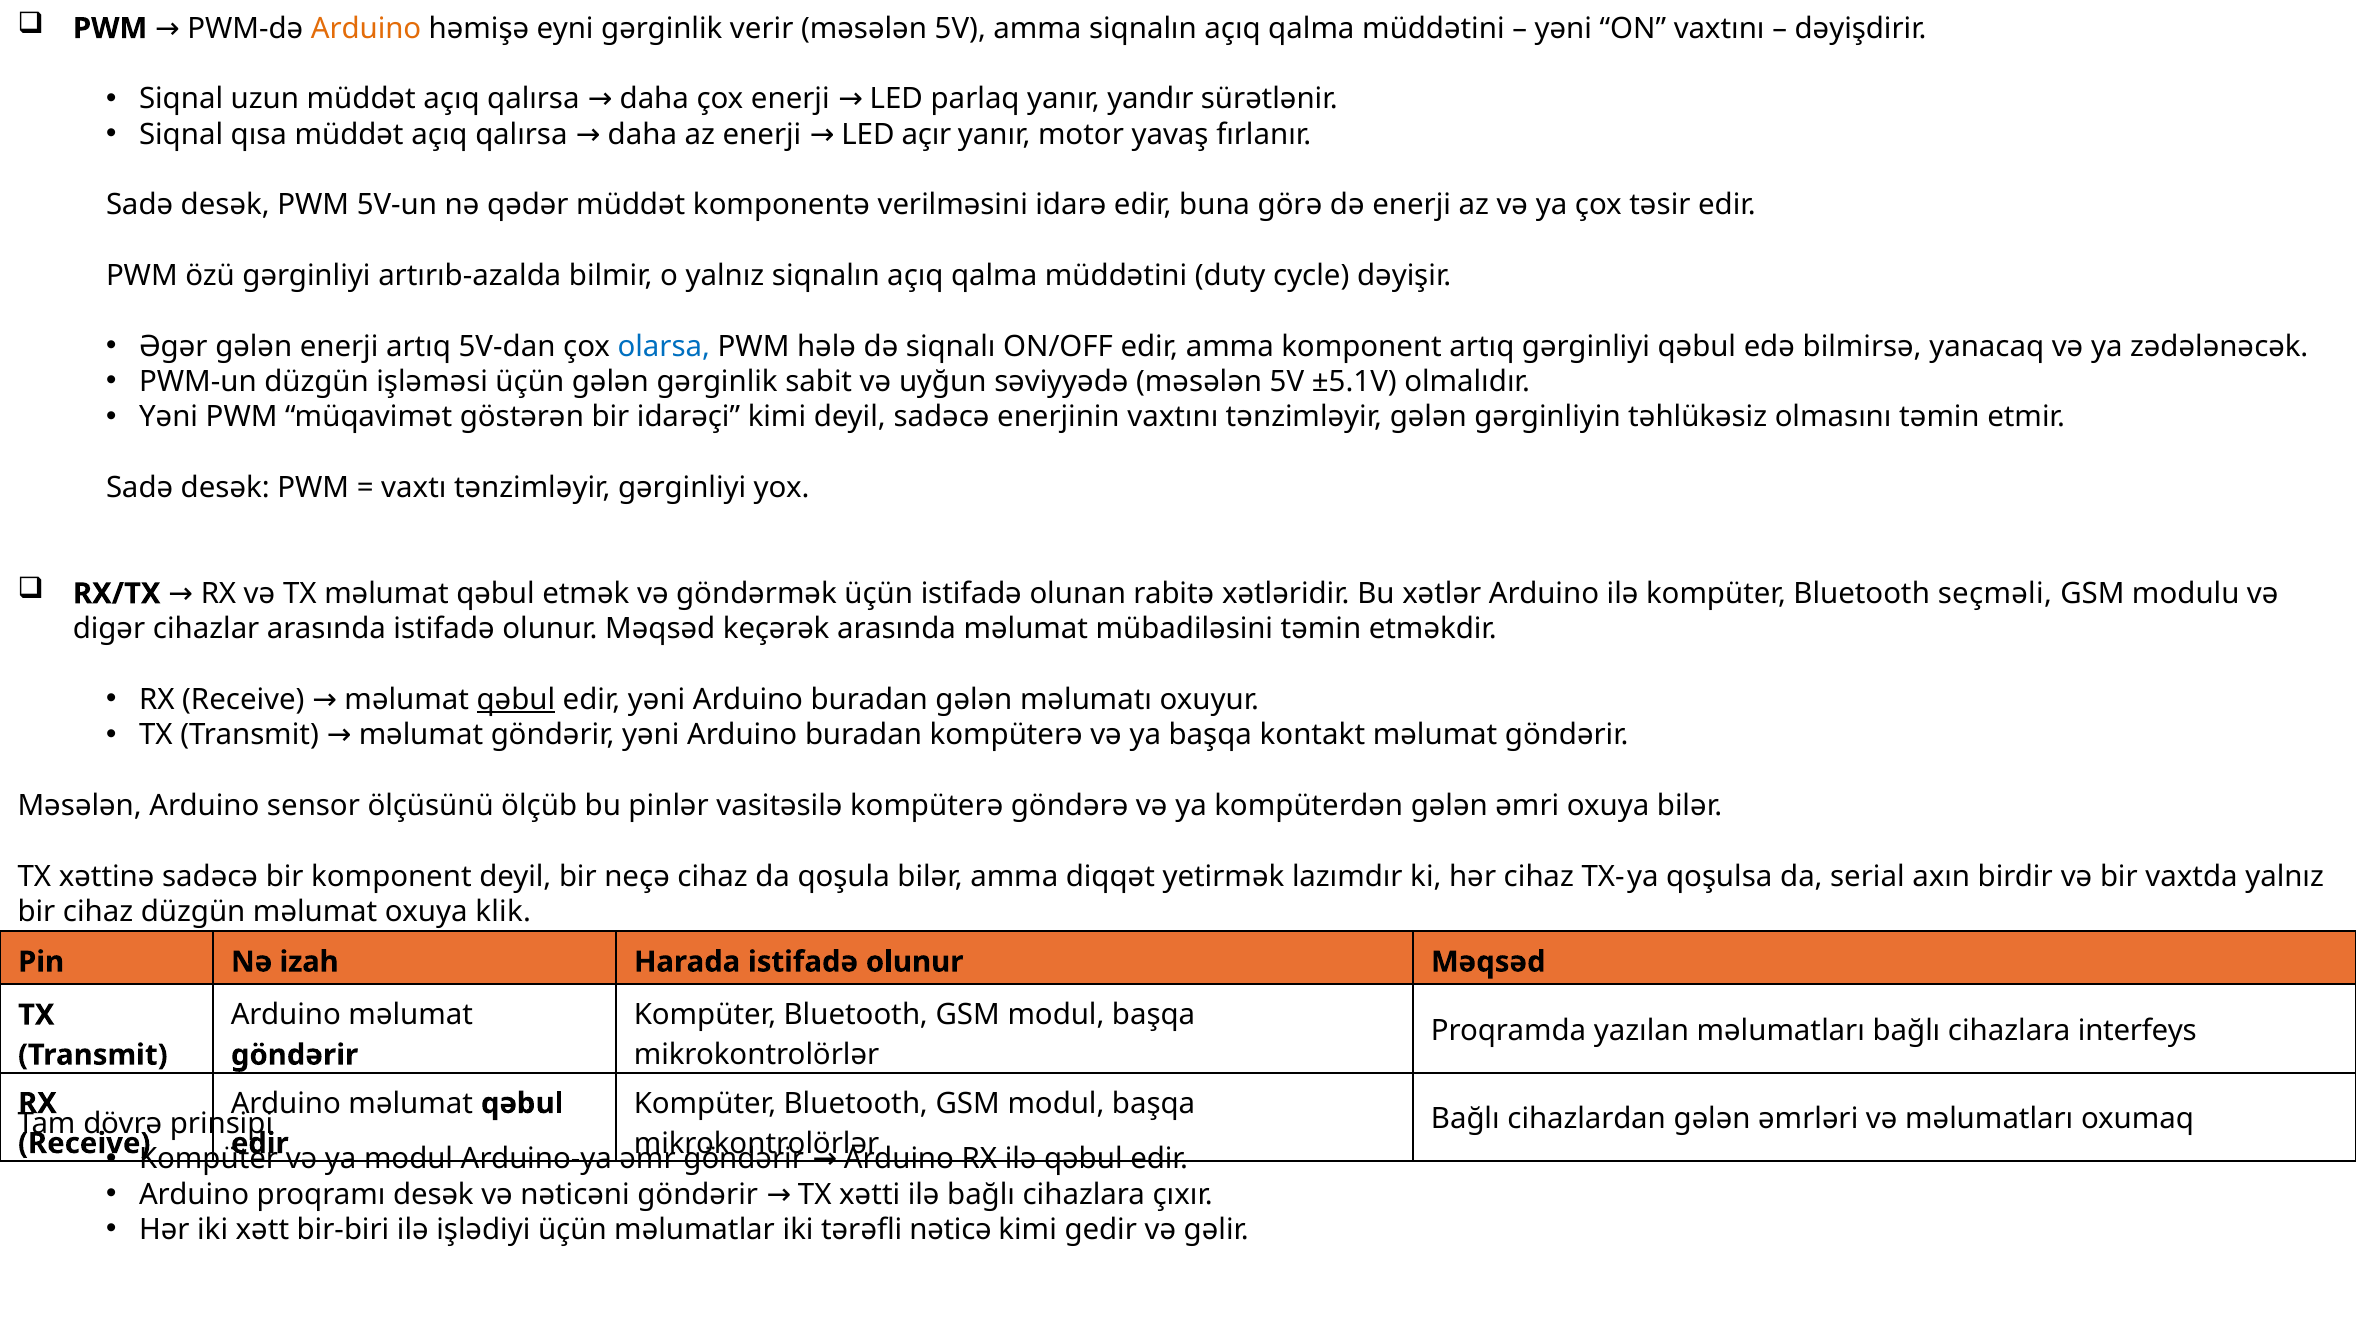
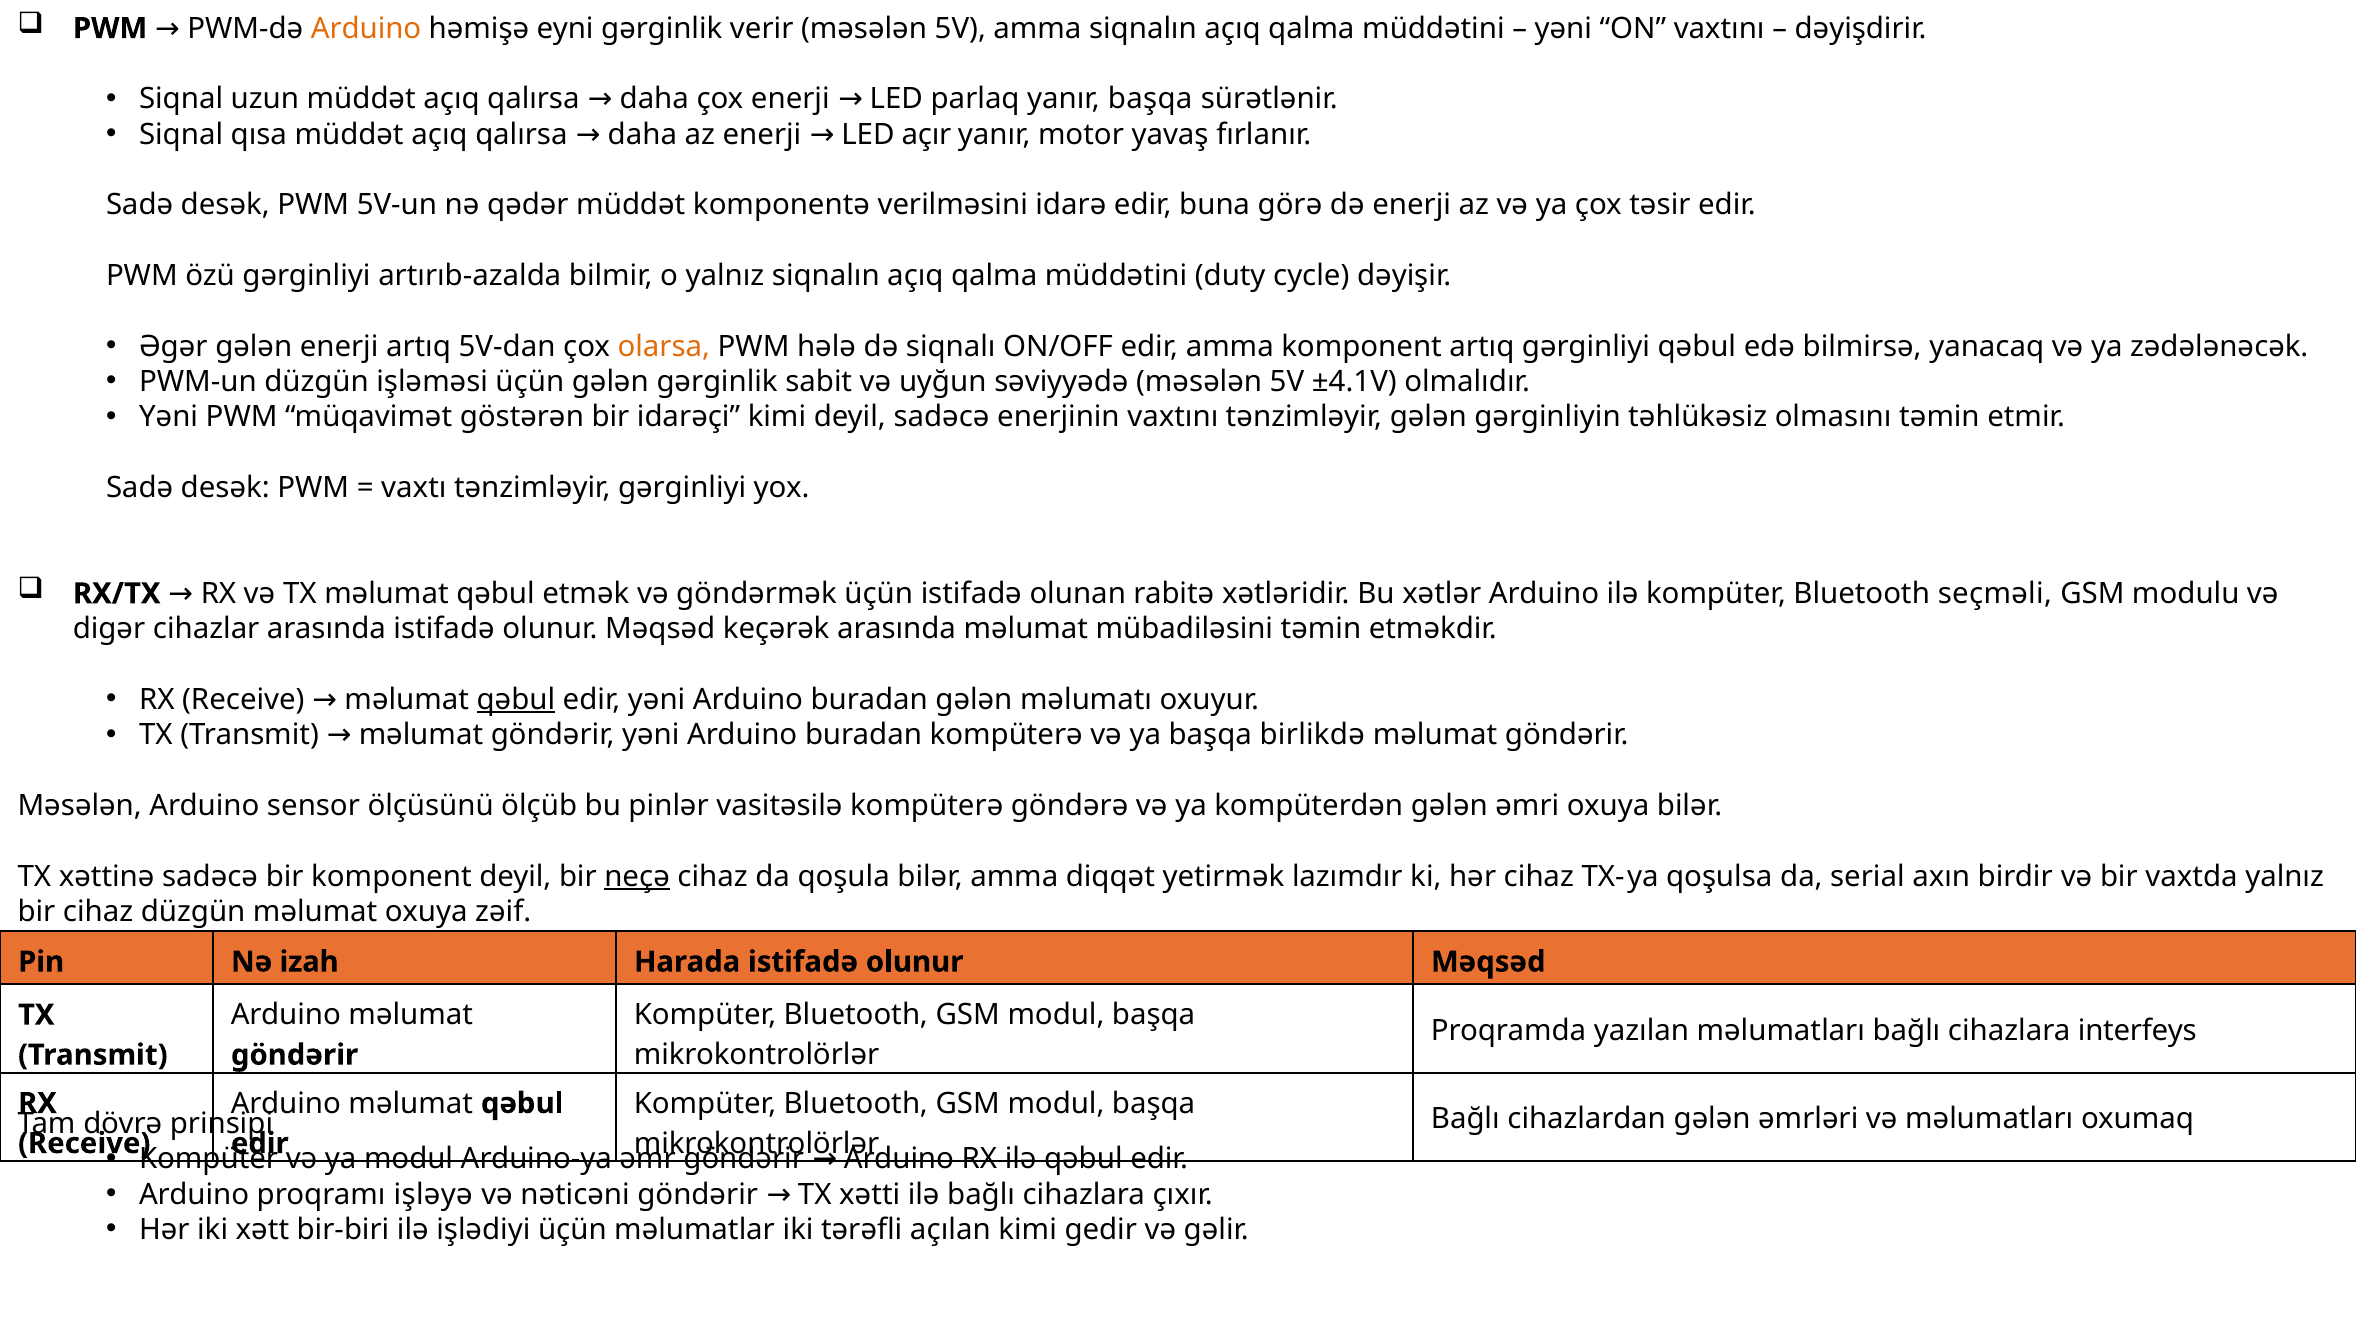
yanır yandır: yandır -> başqa (1150, 99)
olarsa colour: blue -> orange (664, 346)
±5.1V: ±5.1V -> ±4.1V (1354, 382)
kontakt: kontakt -> birlikdə (1312, 735)
neçə underline: none -> present (637, 876)
klik: klik -> zəif (503, 912)
proqramı desək: desək -> işləyə (433, 1195)
nəticə: nəticə -> açılan (950, 1230)
